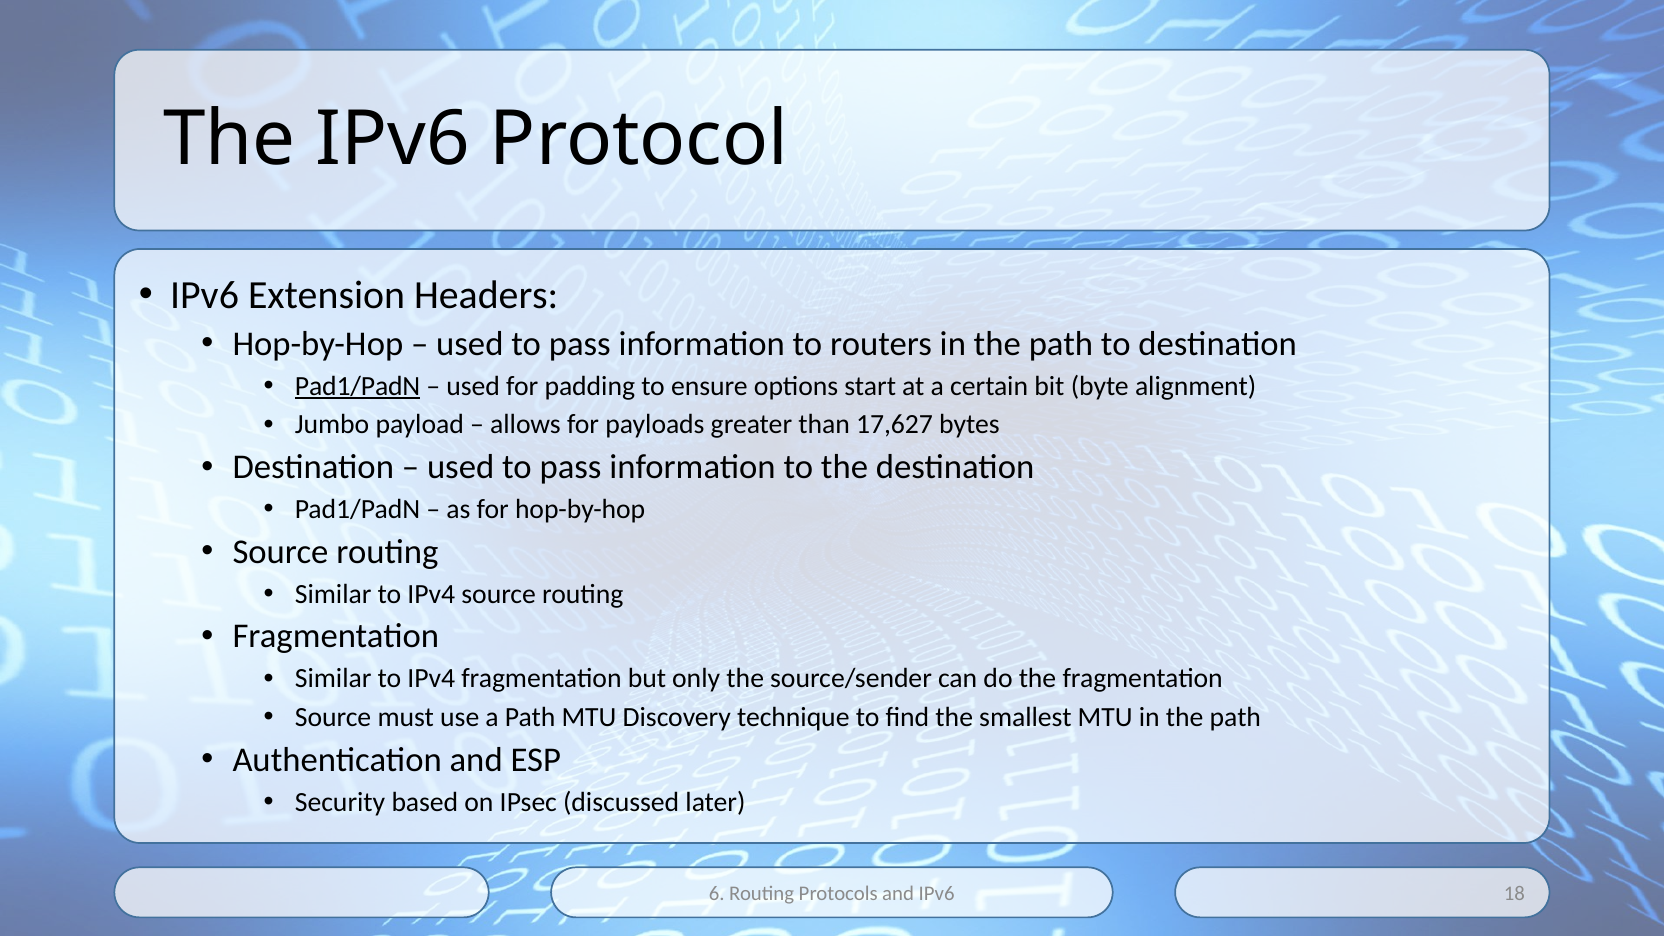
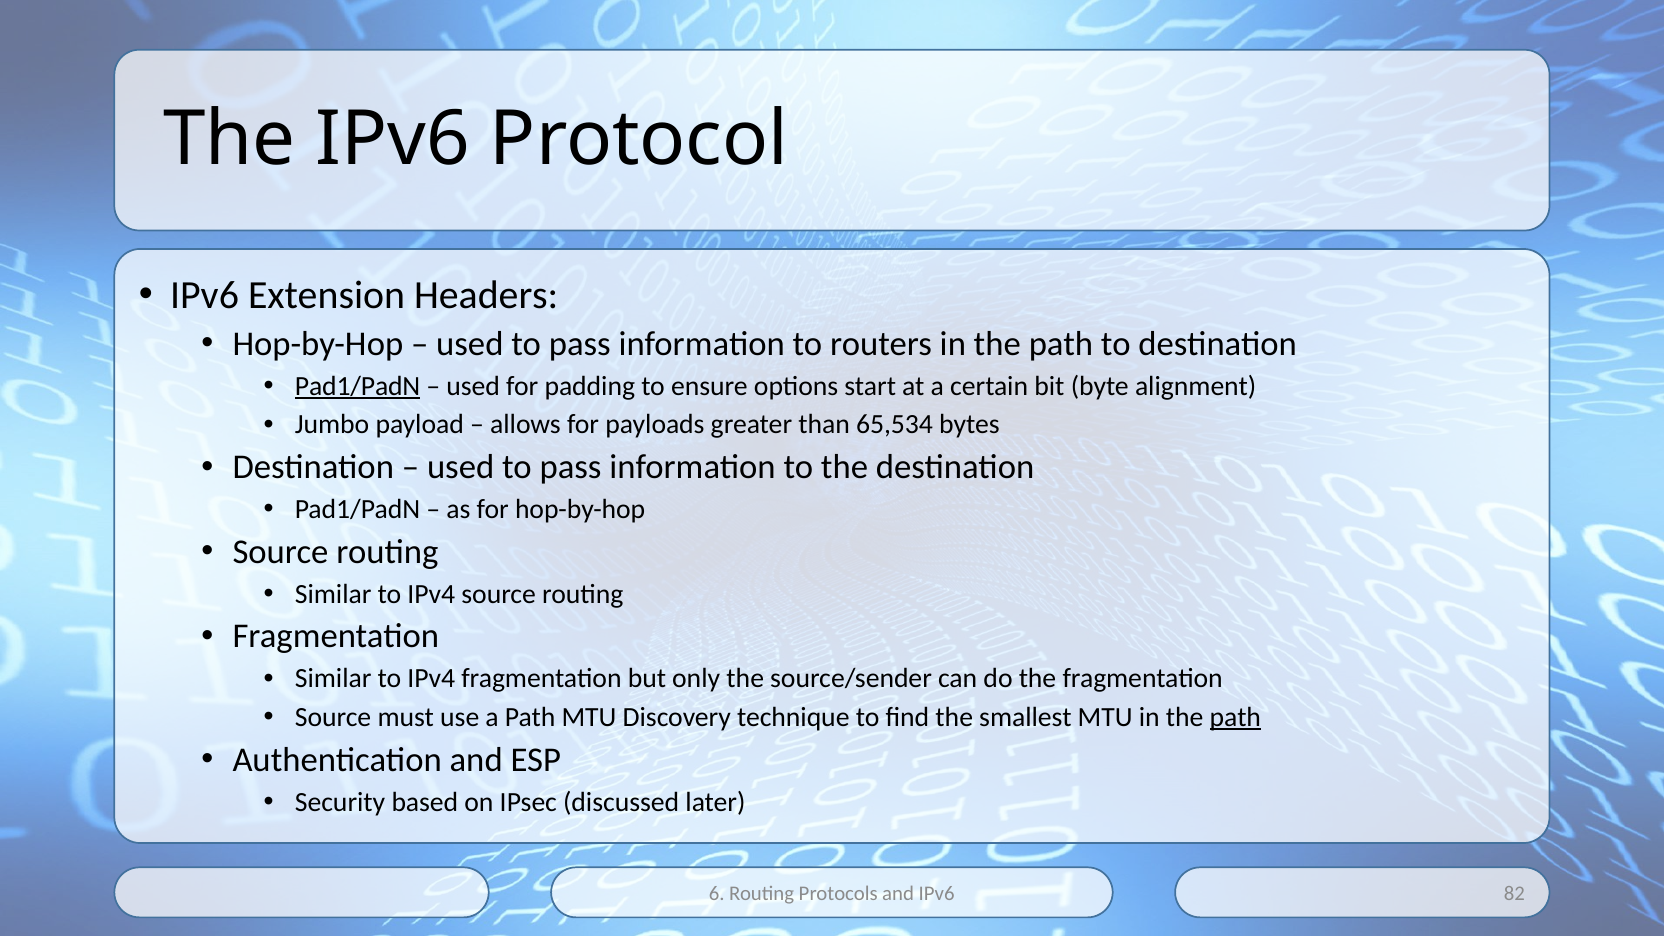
17,627: 17,627 -> 65,534 (894, 425)
path underline: none -> present (1235, 717)
18: 18 -> 82 (1514, 894)
